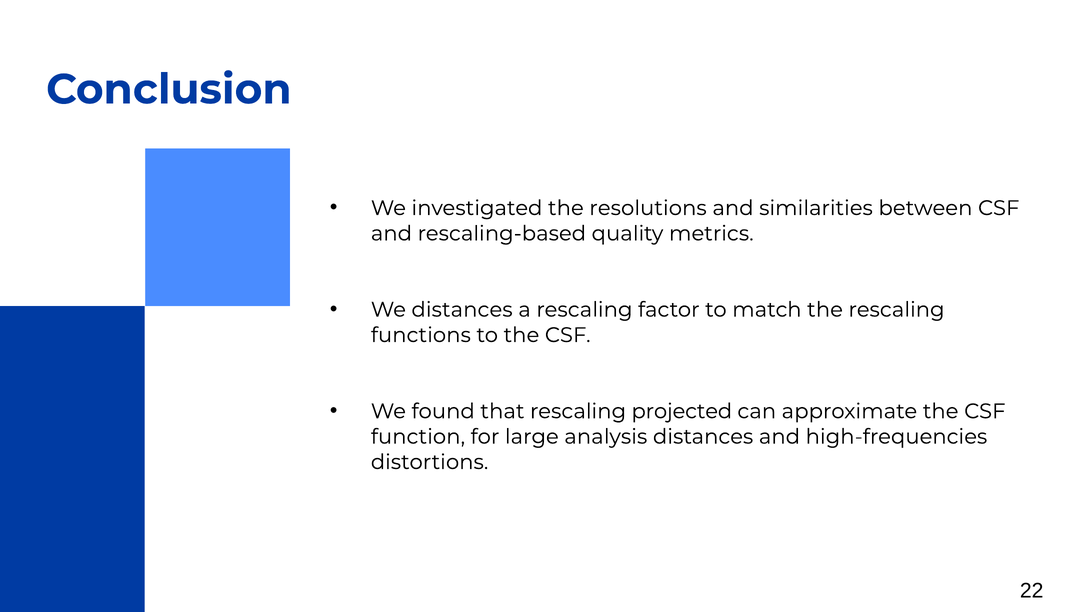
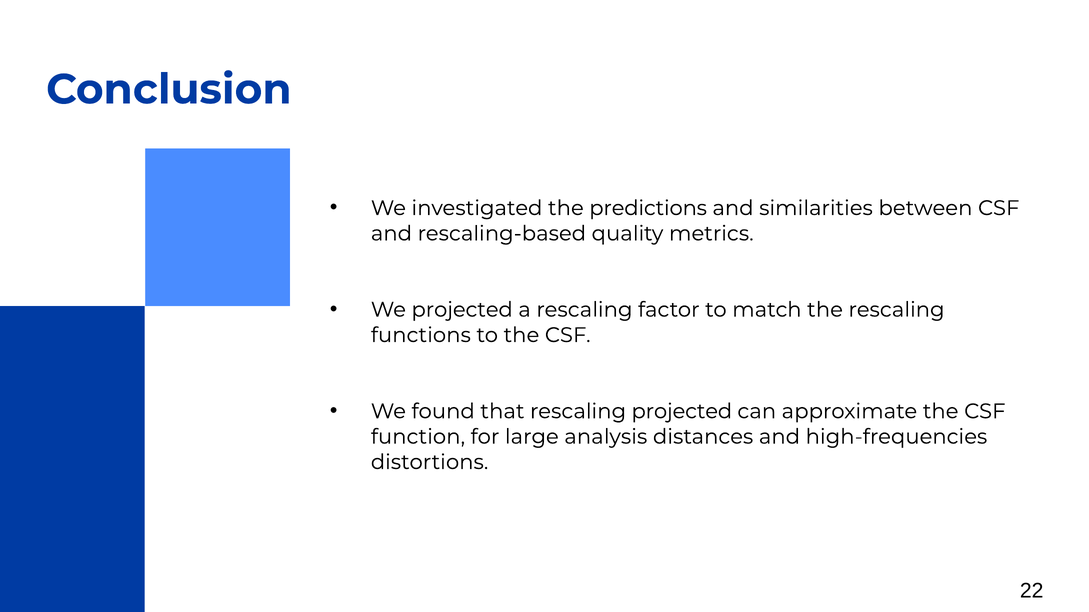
resolutions: resolutions -> predictions (648, 208)
We distances: distances -> projected (462, 310)
